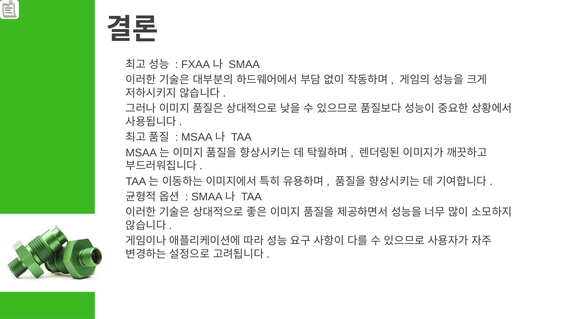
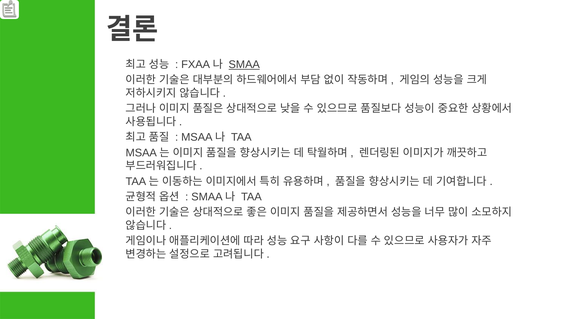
SMAA underline: none -> present (244, 64)
